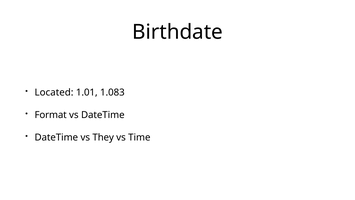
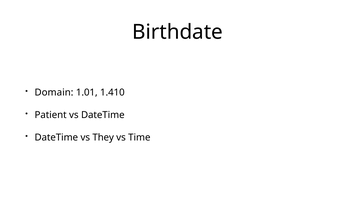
Located: Located -> Domain (54, 92)
1.083: 1.083 -> 1.410 (112, 92)
Format: Format -> Patient (51, 115)
